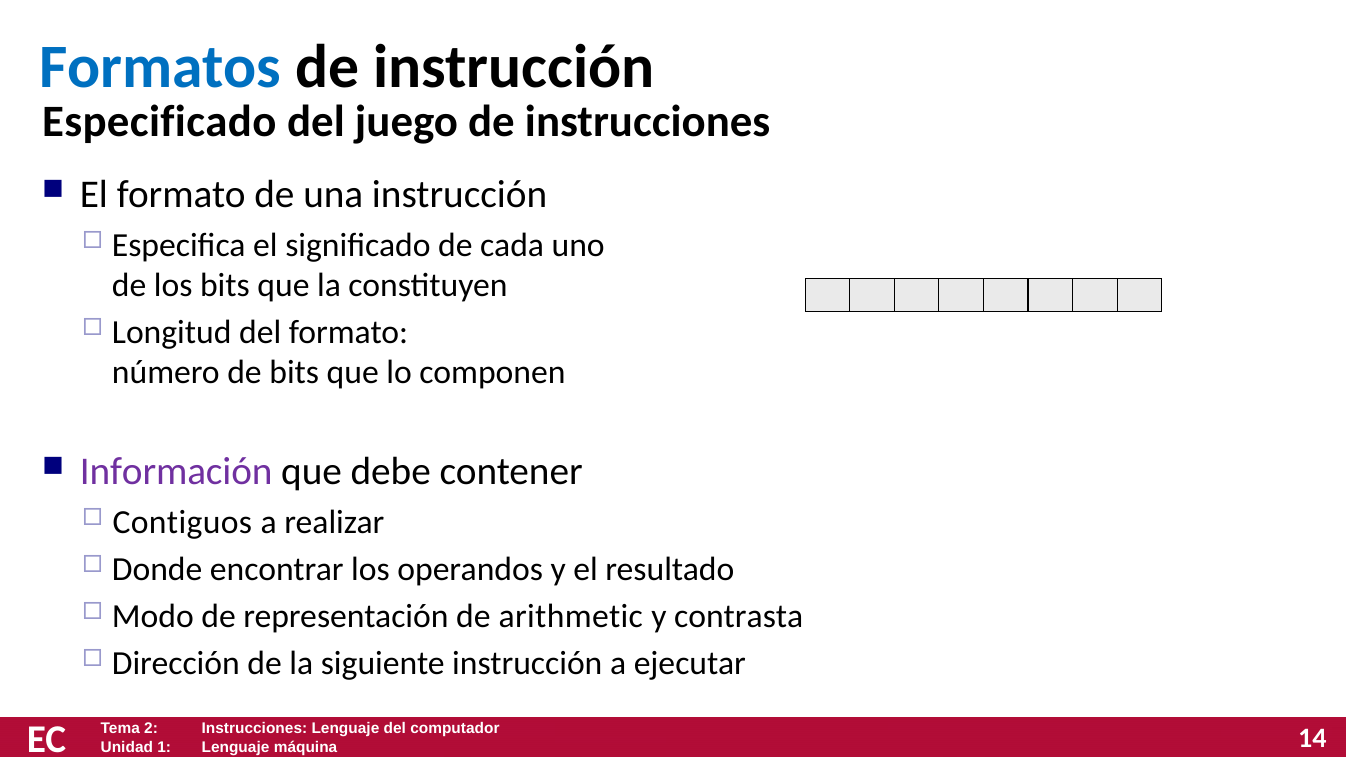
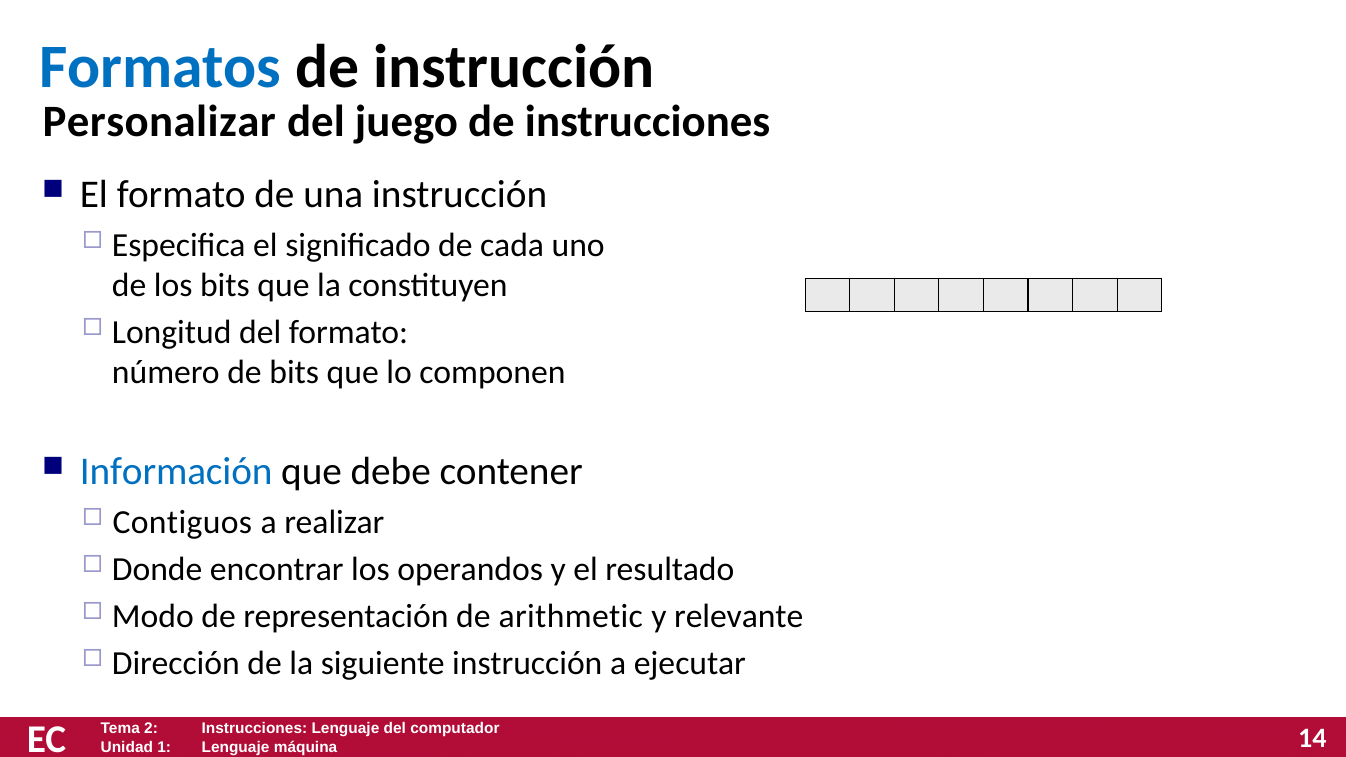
Especificado: Especificado -> Personalizar (159, 122)
Información colour: purple -> blue (176, 472)
contrasta: contrasta -> relevante (739, 616)
